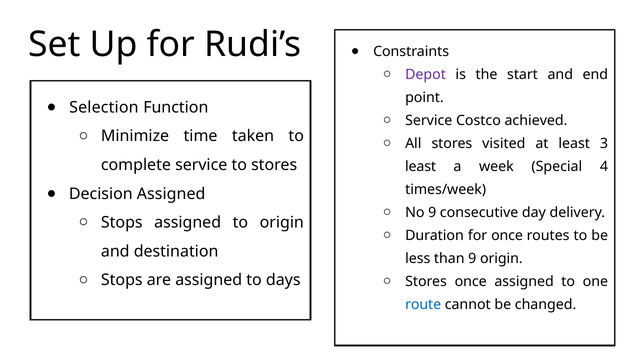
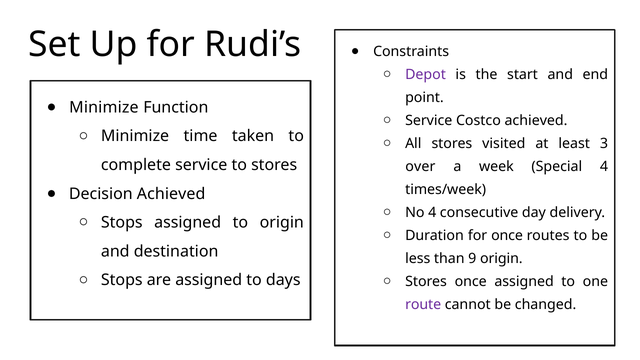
Selection: Selection -> Minimize (104, 107)
least: least -> over (420, 167)
Decision Assigned: Assigned -> Achieved (171, 194)
No 9: 9 -> 4 (432, 213)
route colour: blue -> purple (423, 305)
